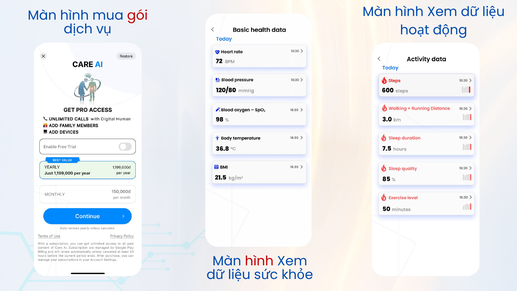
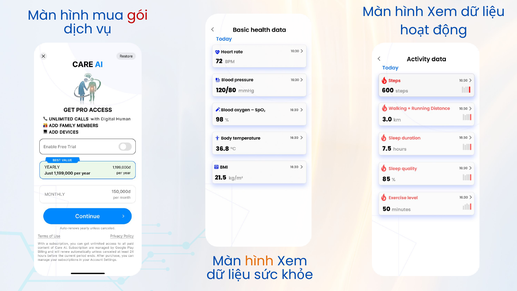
hình colour: red -> orange (259, 261)
